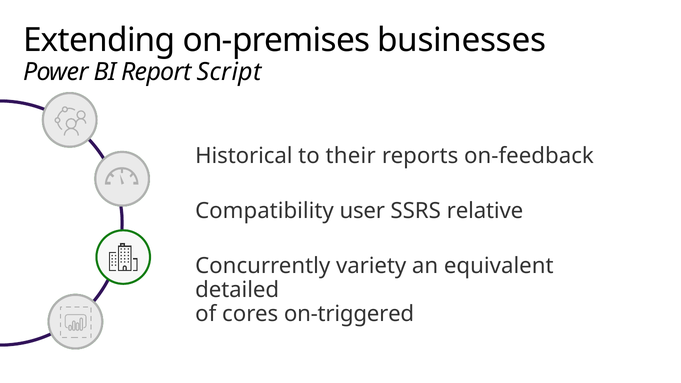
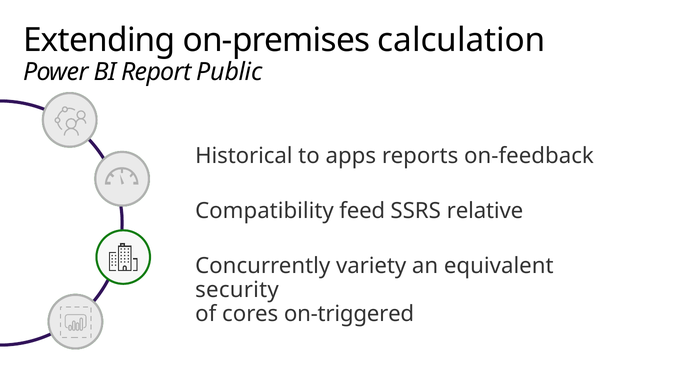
businesses: businesses -> calculation (461, 40)
Script: Script -> Public (229, 72)
their: their -> apps (351, 156)
user: user -> feed (362, 211)
detailed: detailed -> security (237, 290)
